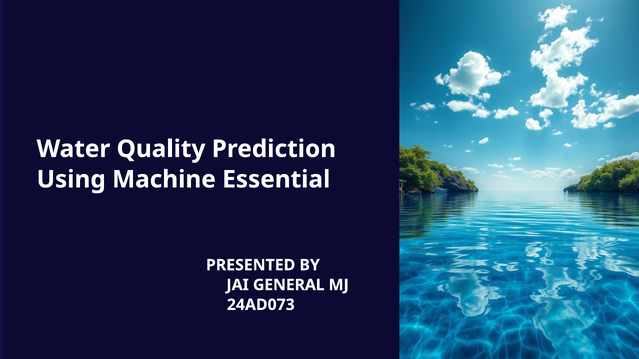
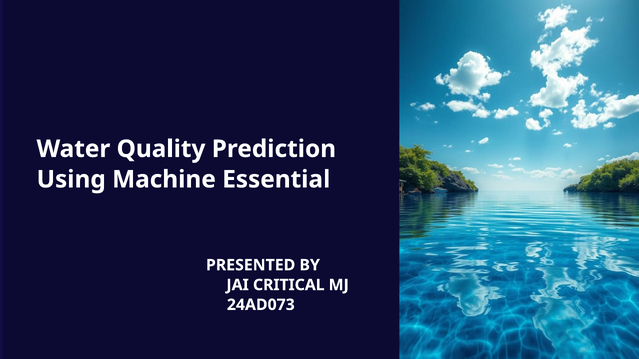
GENERAL: GENERAL -> CRITICAL (289, 285)
